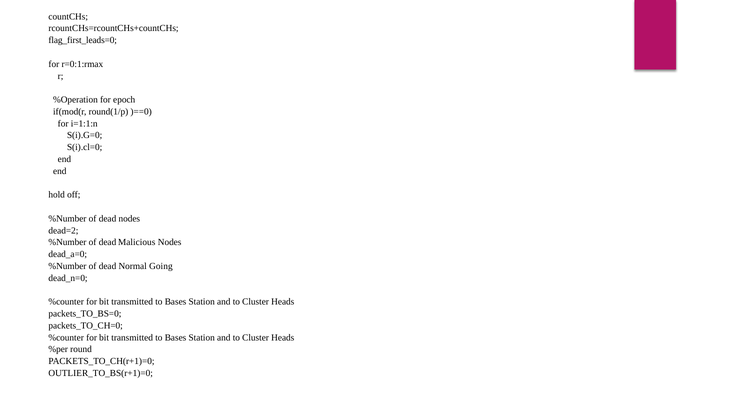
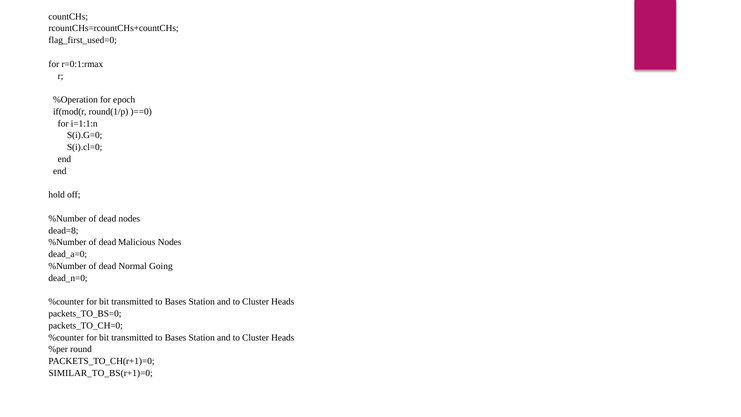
flag_first_leads=0: flag_first_leads=0 -> flag_first_used=0 (83, 40)
dead=2: dead=2 -> dead=8 (63, 230)
OUTLIER_TO_BS(r+1)=0: OUTLIER_TO_BS(r+1)=0 -> SIMILAR_TO_BS(r+1)=0 (101, 373)
